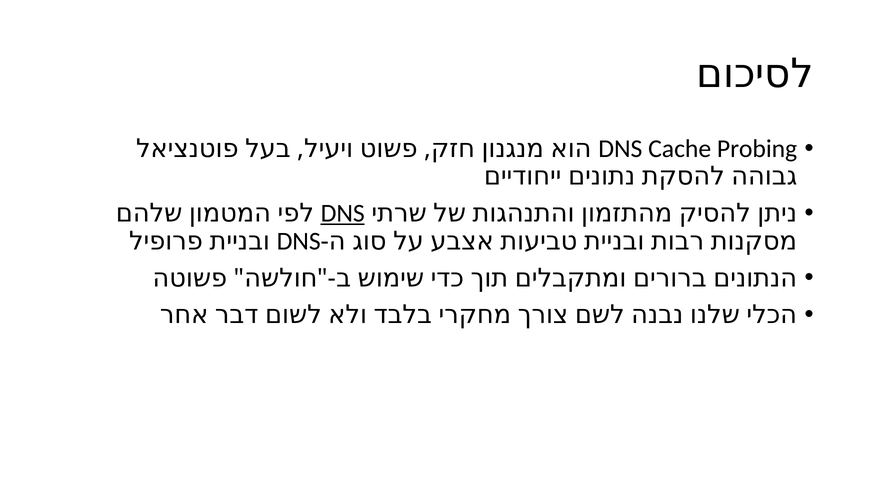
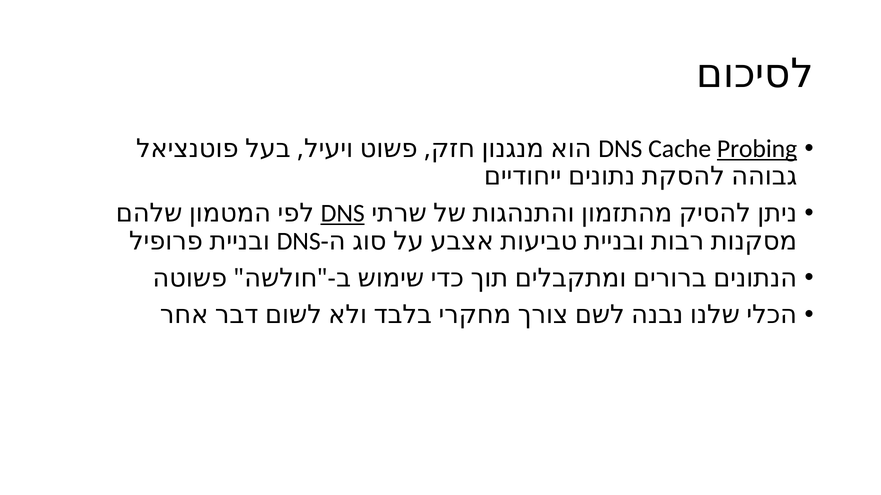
Probing underline: none -> present (757, 149)
